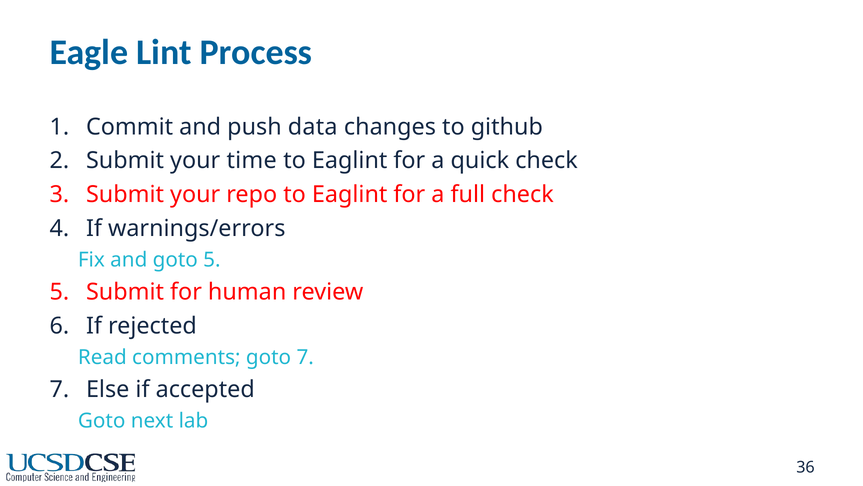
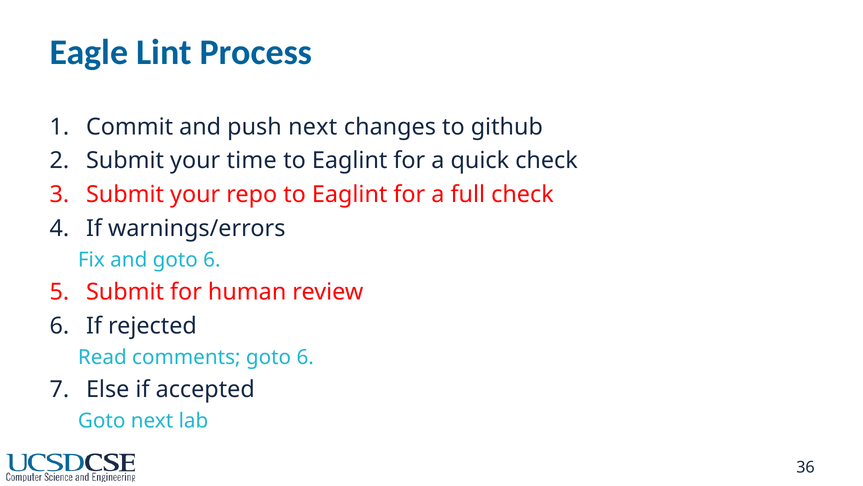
push data: data -> next (313, 127)
and goto 5: 5 -> 6 (212, 259)
comments goto 7: 7 -> 6 (305, 357)
